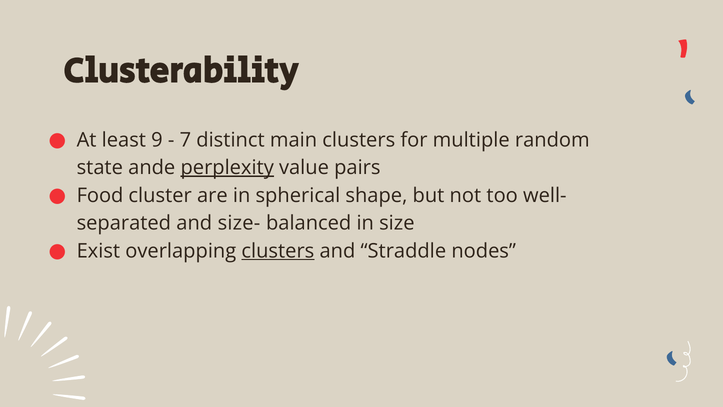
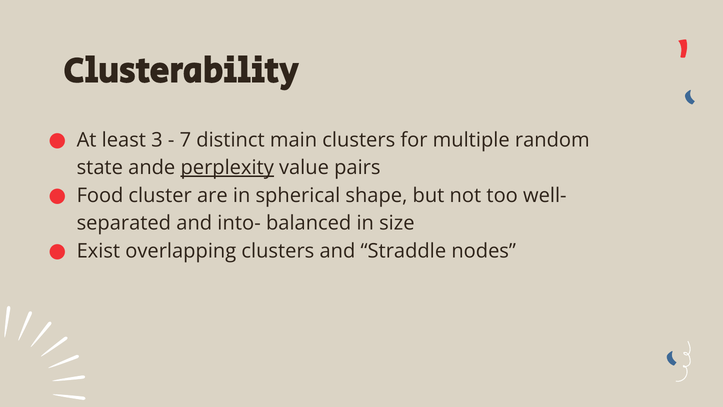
9: 9 -> 3 (157, 140)
size-: size- -> into- (239, 223)
clusters underline: present -> none (278, 251)
